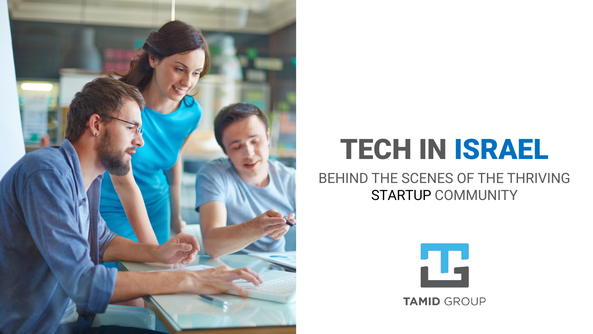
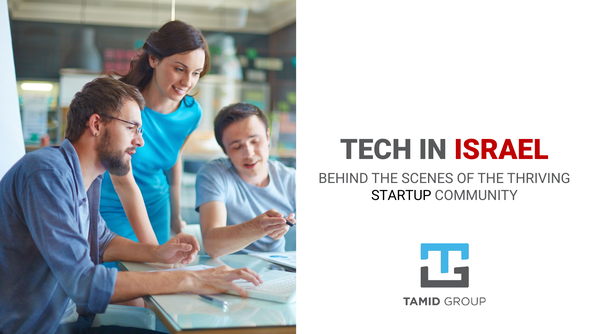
ISRAEL colour: blue -> red (501, 150)
